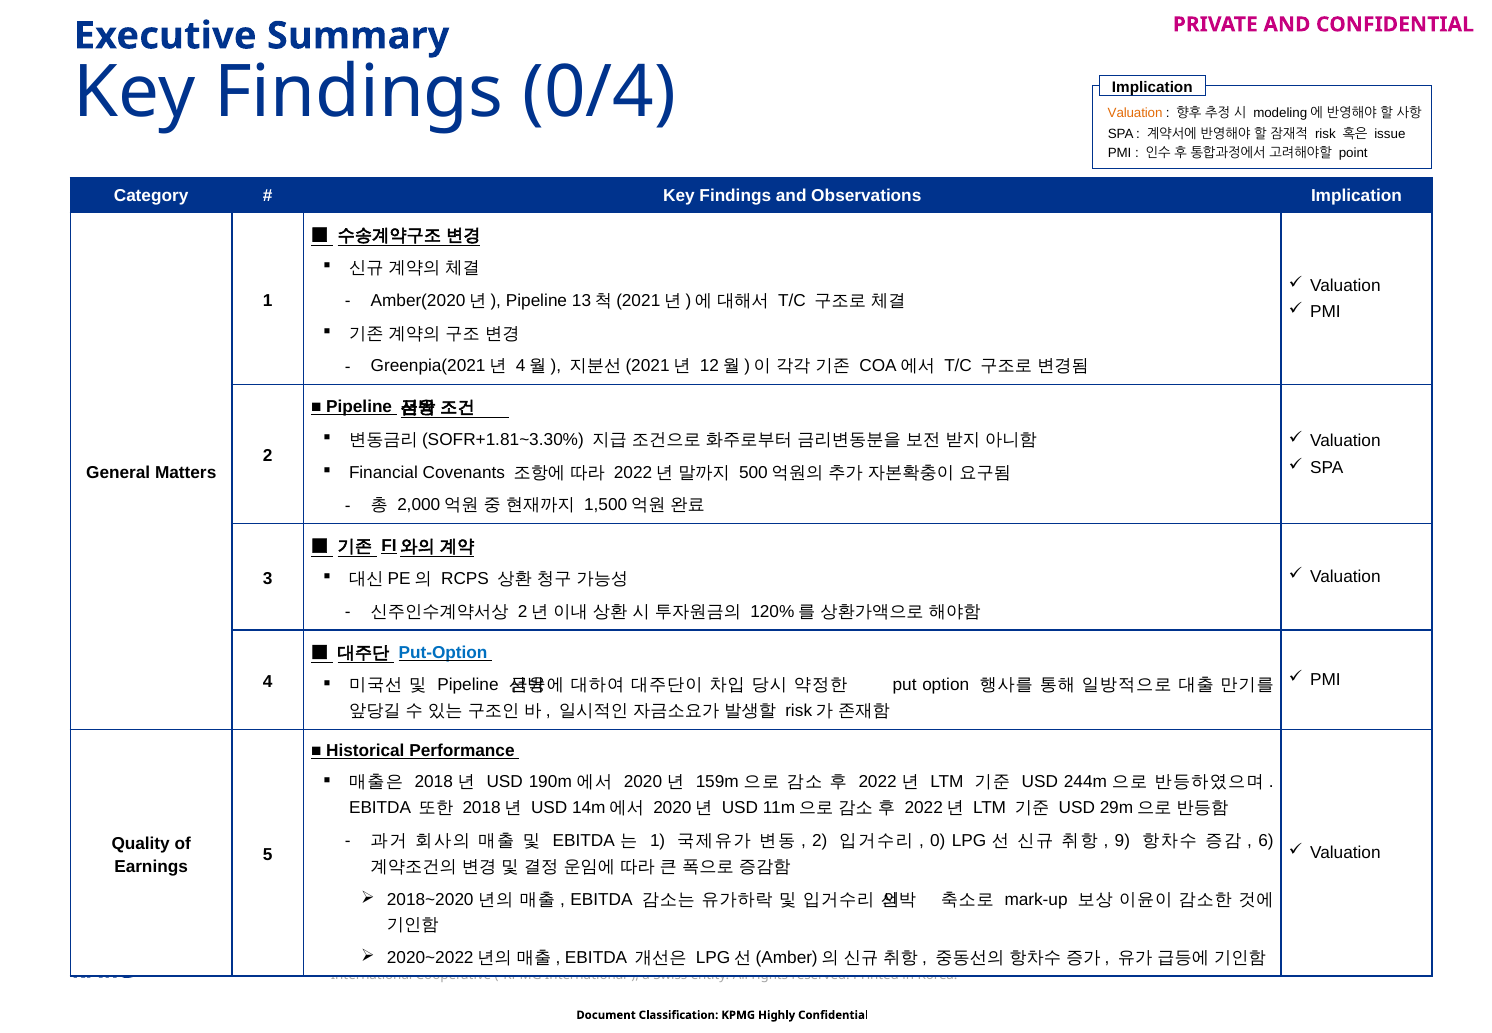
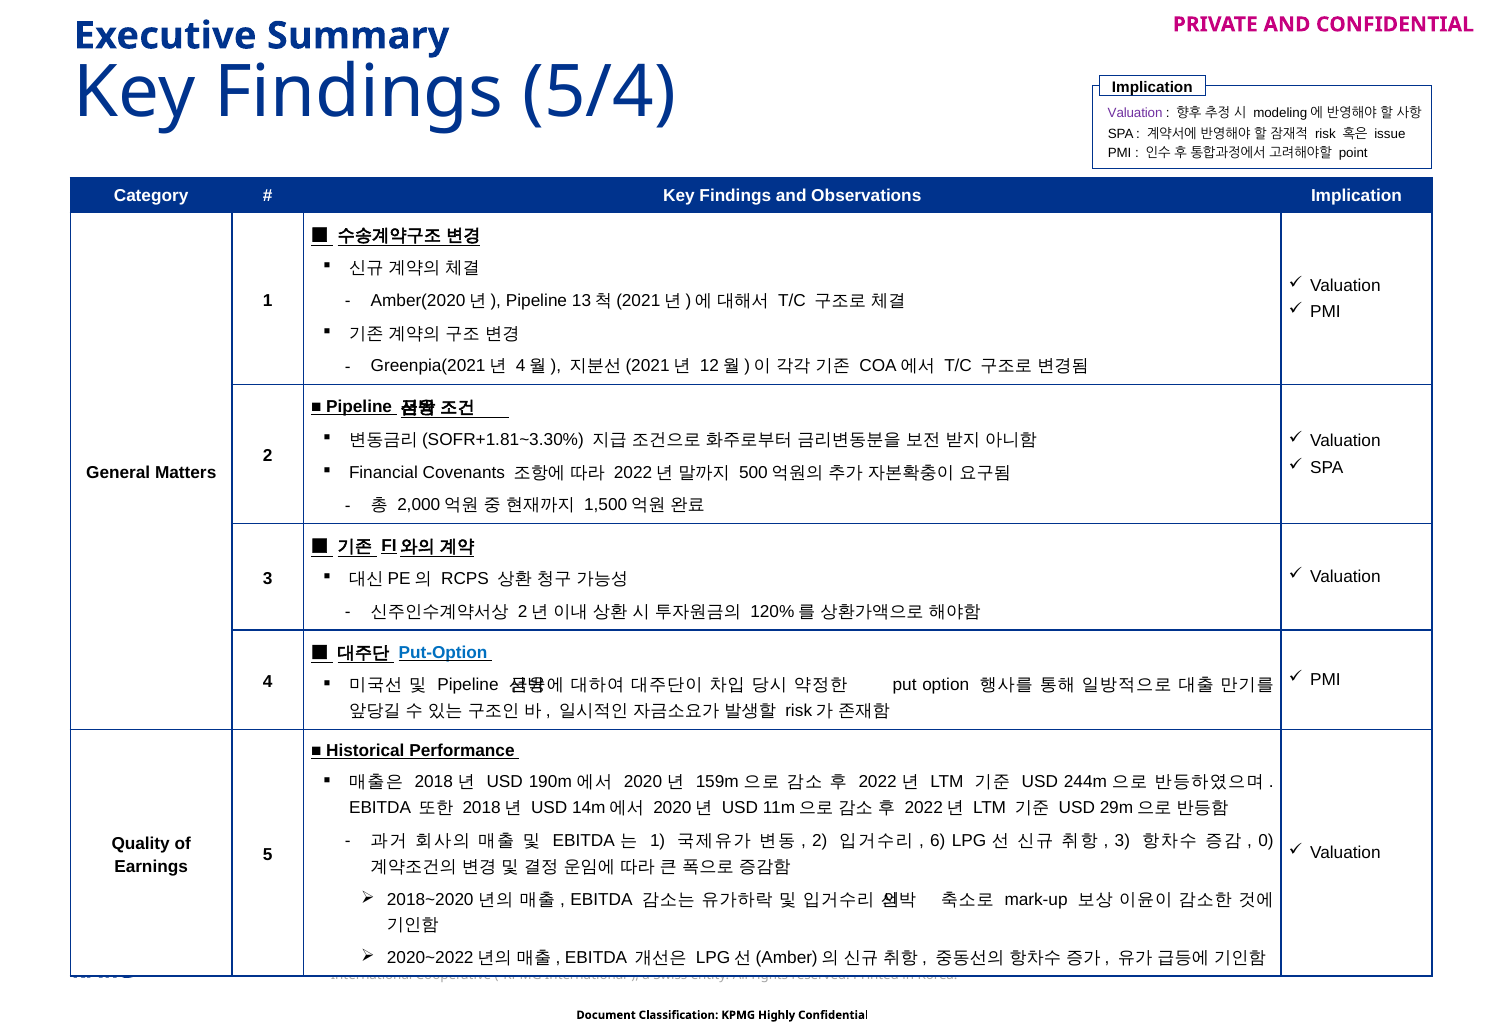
0/4: 0/4 -> 5/4 (599, 93)
Valuation colour: orange -> purple (1135, 113)
0: 0 -> 6 (938, 841)
9: 9 -> 3 (1122, 841)
6: 6 -> 0 (1266, 841)
